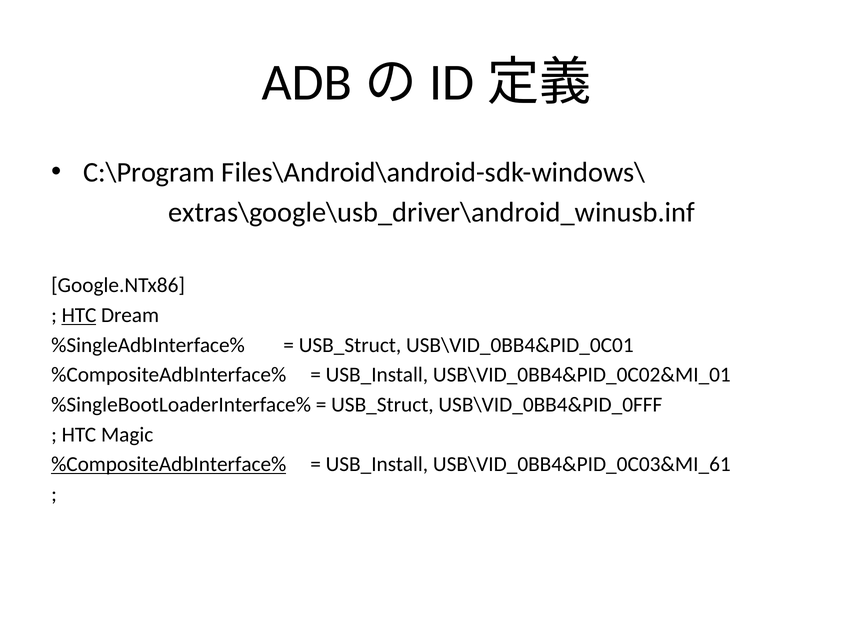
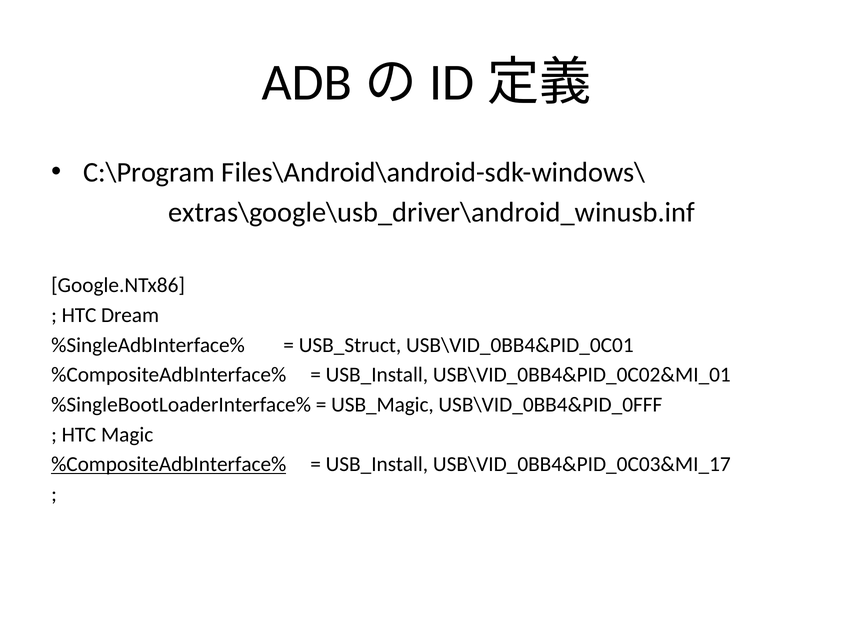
HTC underline: present -> none (79, 316)
USB_Struct: USB_Struct -> USB_Magic (382, 405)
USB\VID_0BB4&PID_0C03&MI_61: USB\VID_0BB4&PID_0C03&MI_61 -> USB\VID_0BB4&PID_0C03&MI_17 (582, 465)
